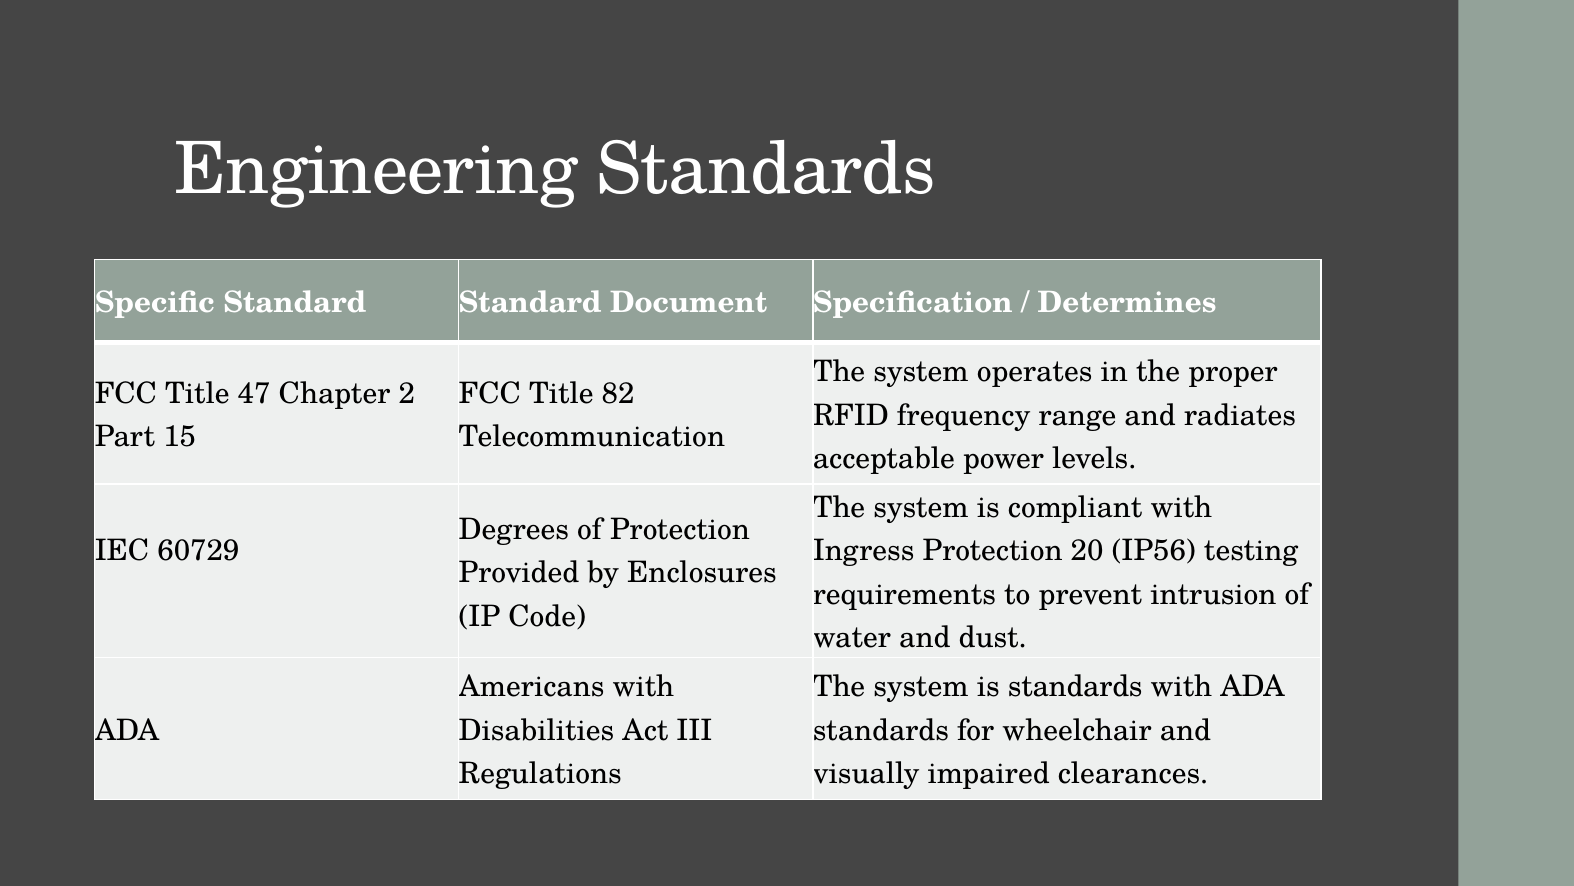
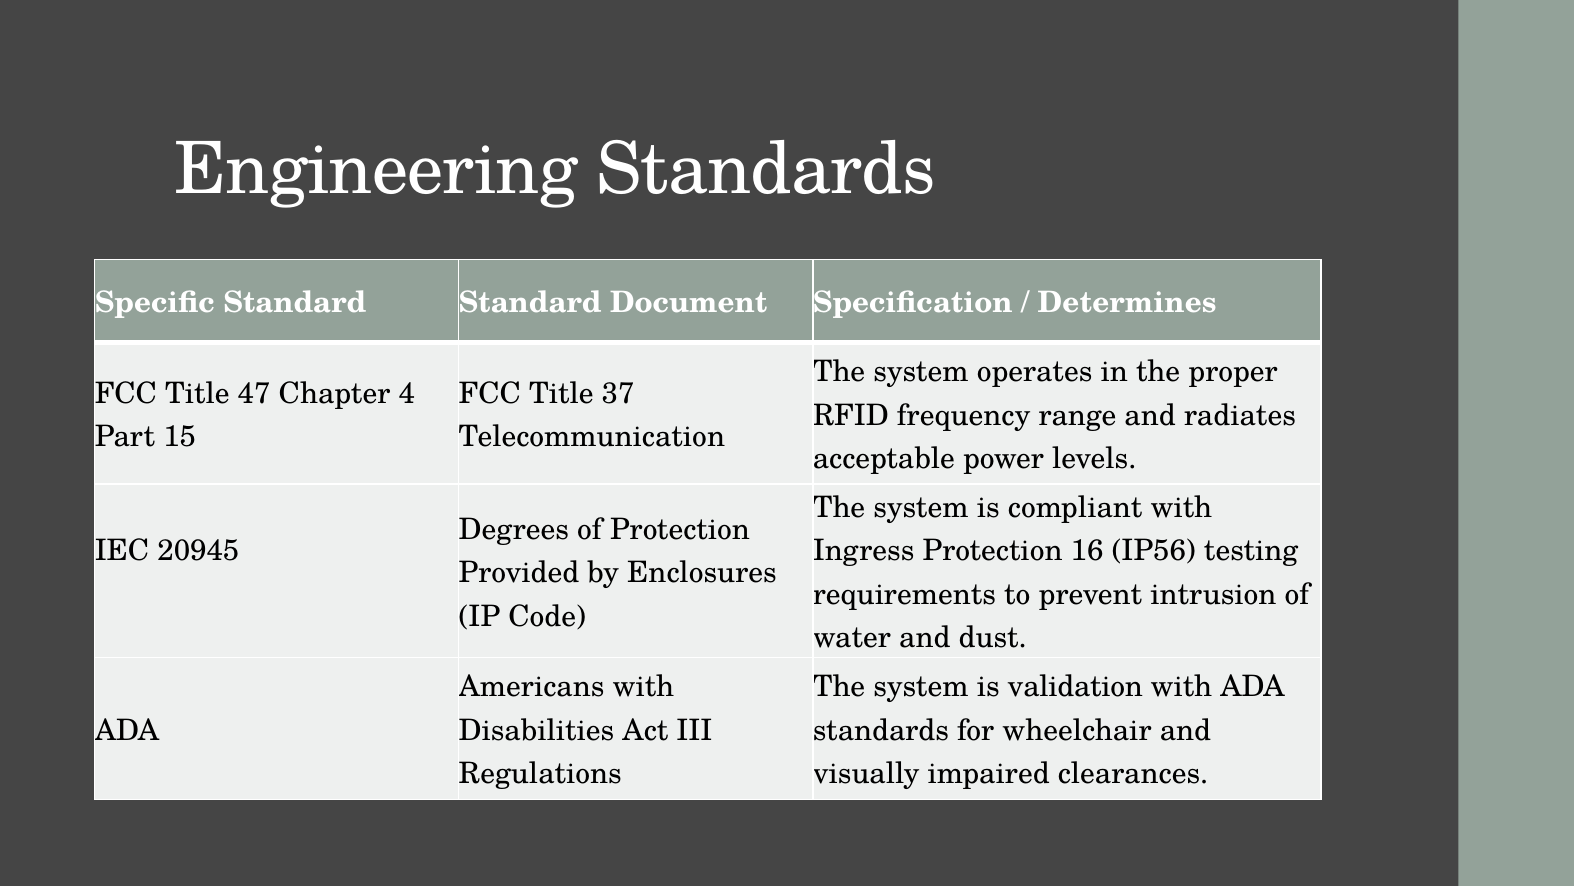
2: 2 -> 4 (407, 393)
82: 82 -> 37 (618, 393)
60729: 60729 -> 20945 (198, 551)
20: 20 -> 16 (1087, 551)
is standards: standards -> validation (1075, 687)
